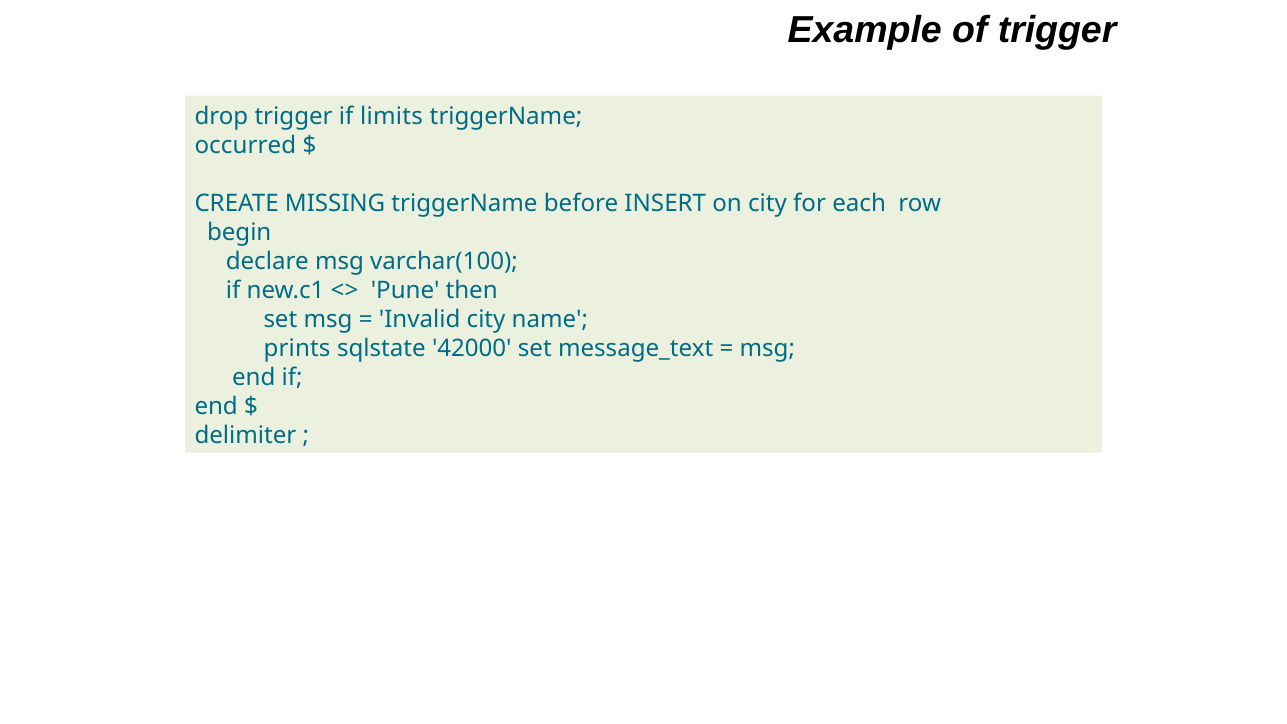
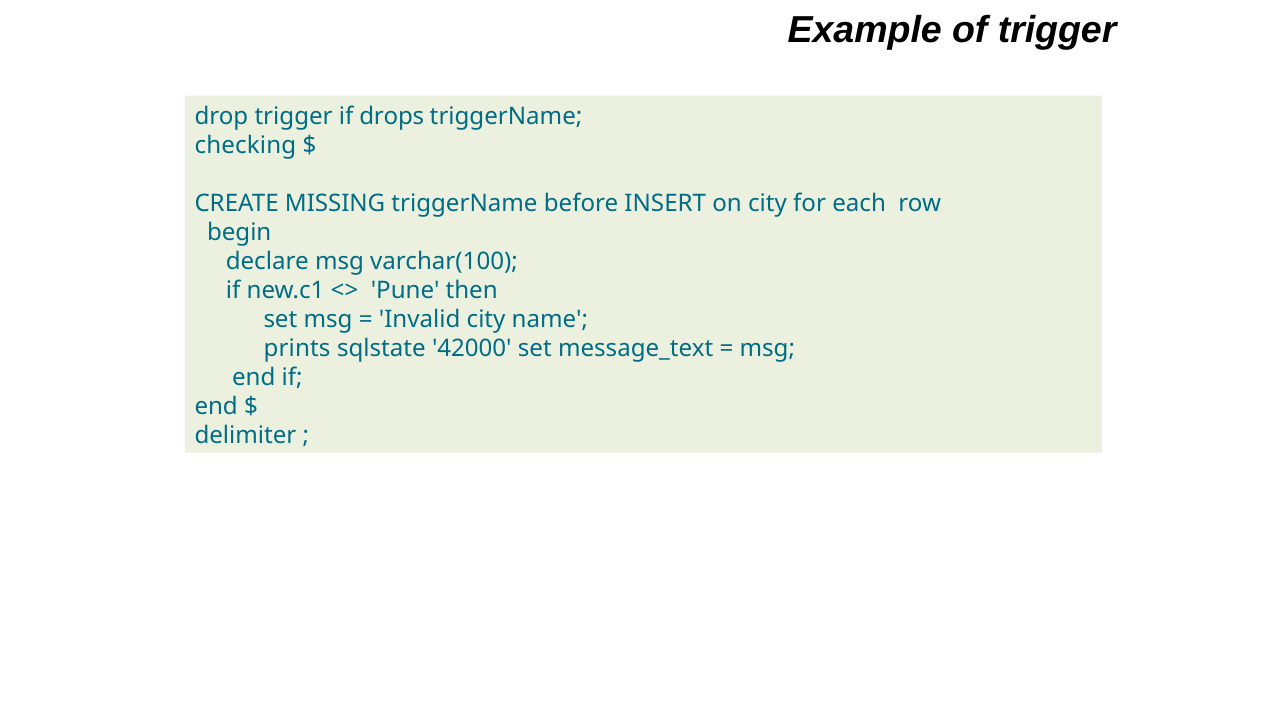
limits: limits -> drops (392, 117)
occurred: occurred -> checking (245, 146)
